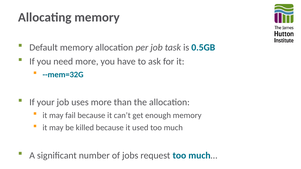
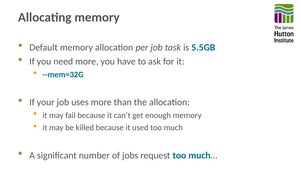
0.5GB: 0.5GB -> 5.5GB (203, 47)
